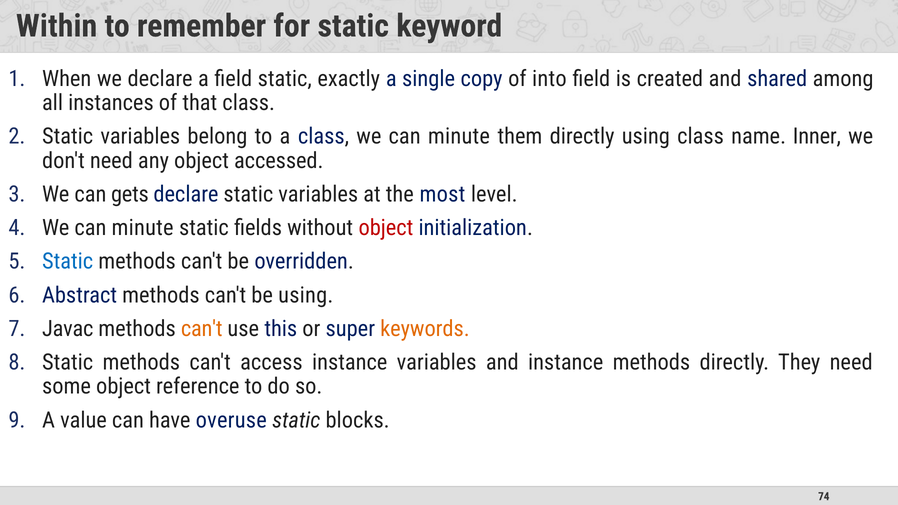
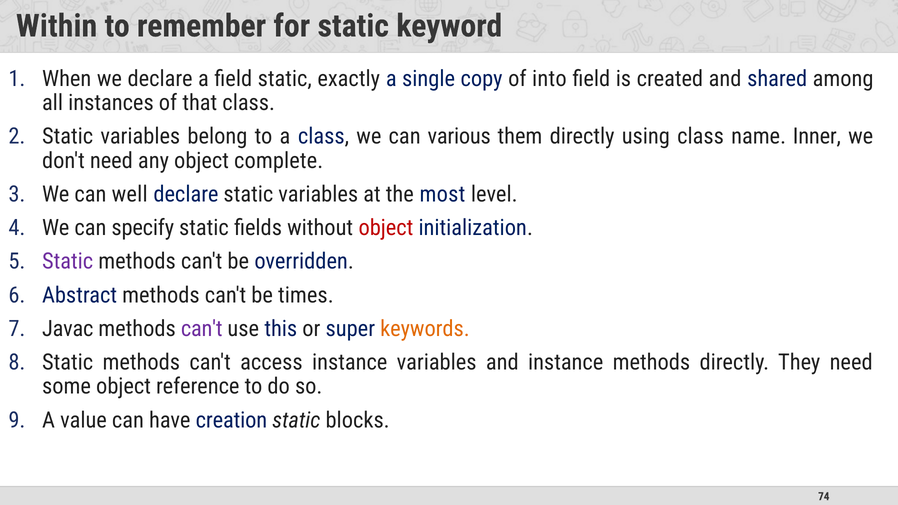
class we can minute: minute -> various (459, 137)
accessed: accessed -> complete (279, 161)
gets: gets -> well (130, 194)
minute: minute -> specify (143, 228)
Static colour: blue -> purple (68, 262)
be using: using -> times (306, 295)
can't colour: orange -> purple (202, 329)
overuse: overuse -> creation (231, 420)
